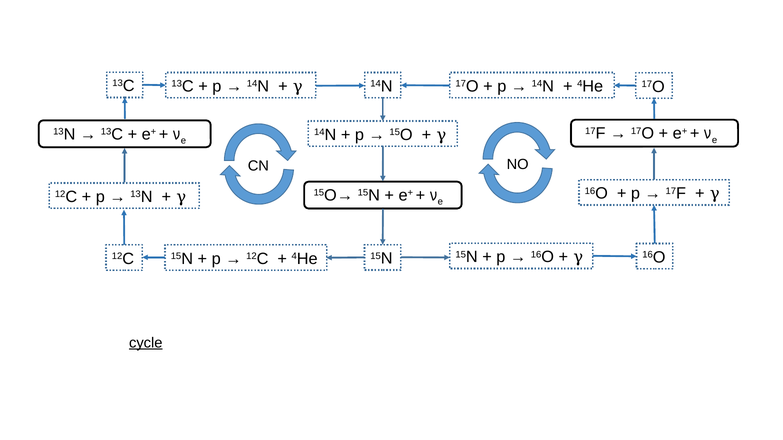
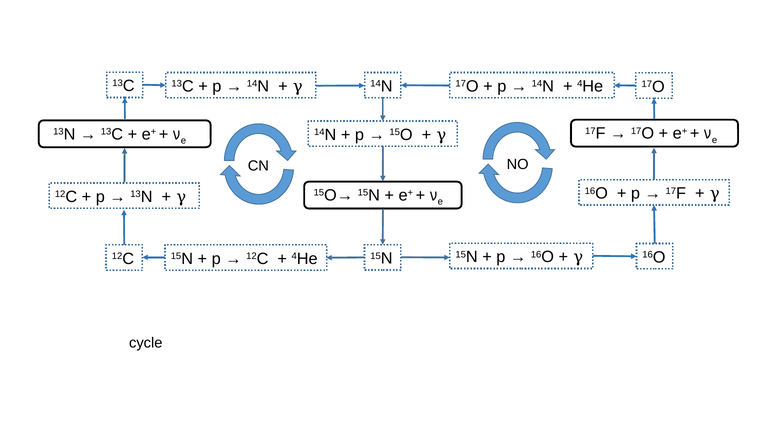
cycle underline: present -> none (146, 343)
